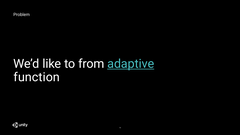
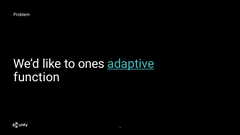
from: from -> ones (91, 64)
